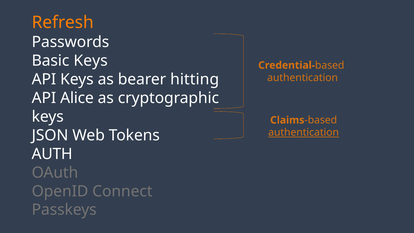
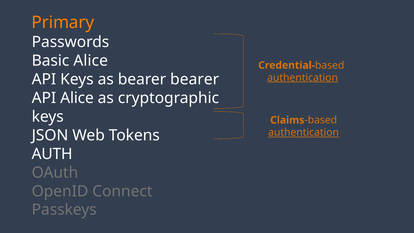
Refresh: Refresh -> Primary (63, 23)
Basic Keys: Keys -> Alice (91, 61)
authentication underline: none -> present (303, 78)
bearer hitting: hitting -> bearer (195, 79)
